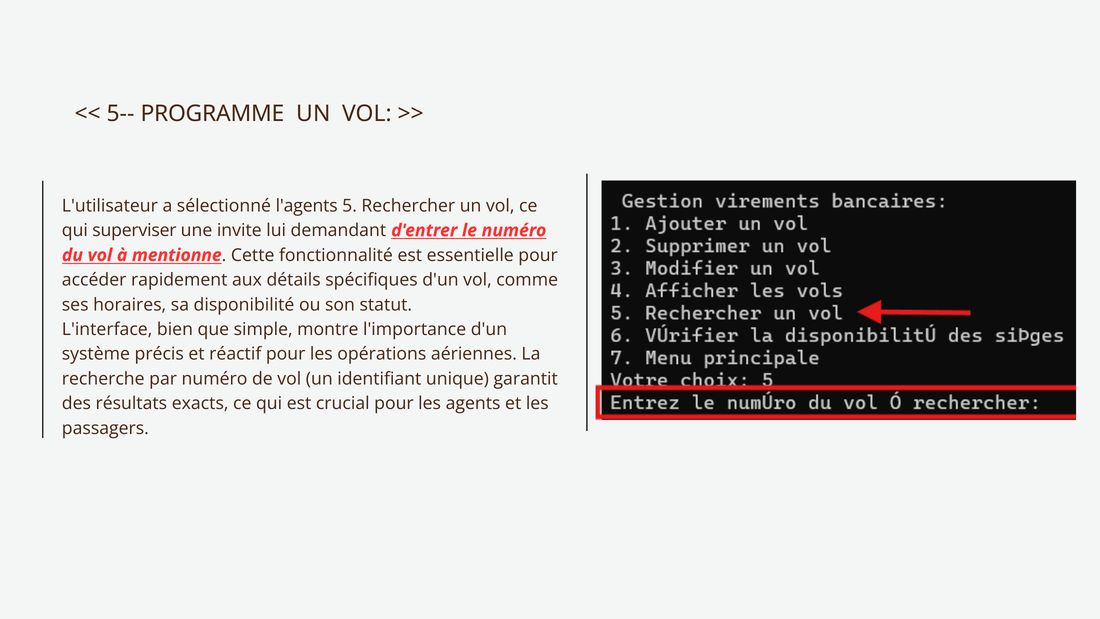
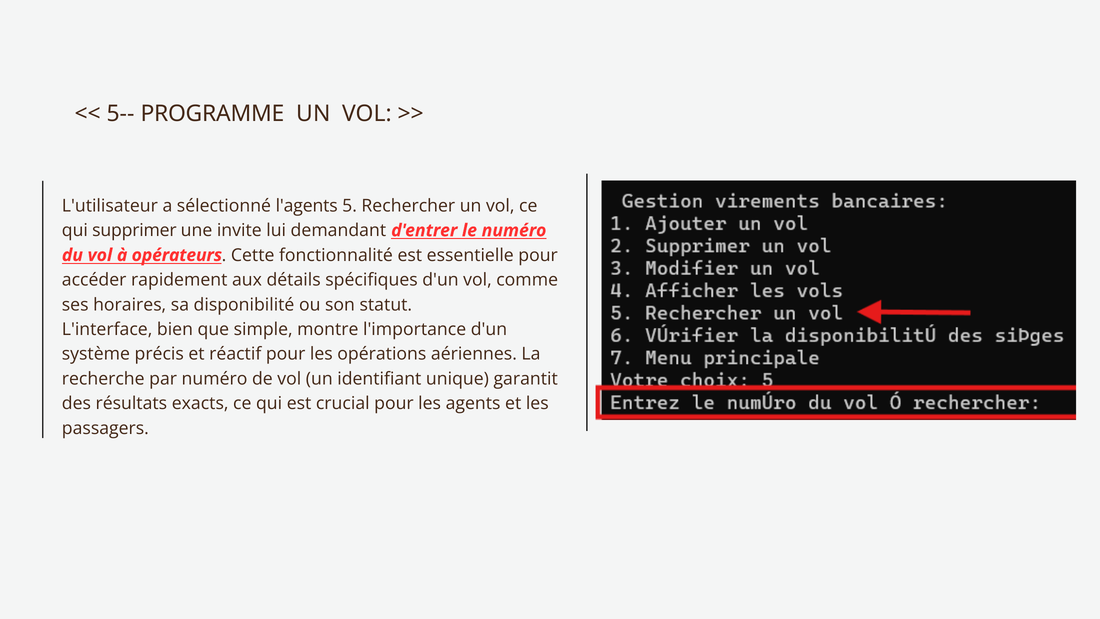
superviser: superviser -> supprimer (134, 230)
mentionne: mentionne -> opérateurs (177, 255)
